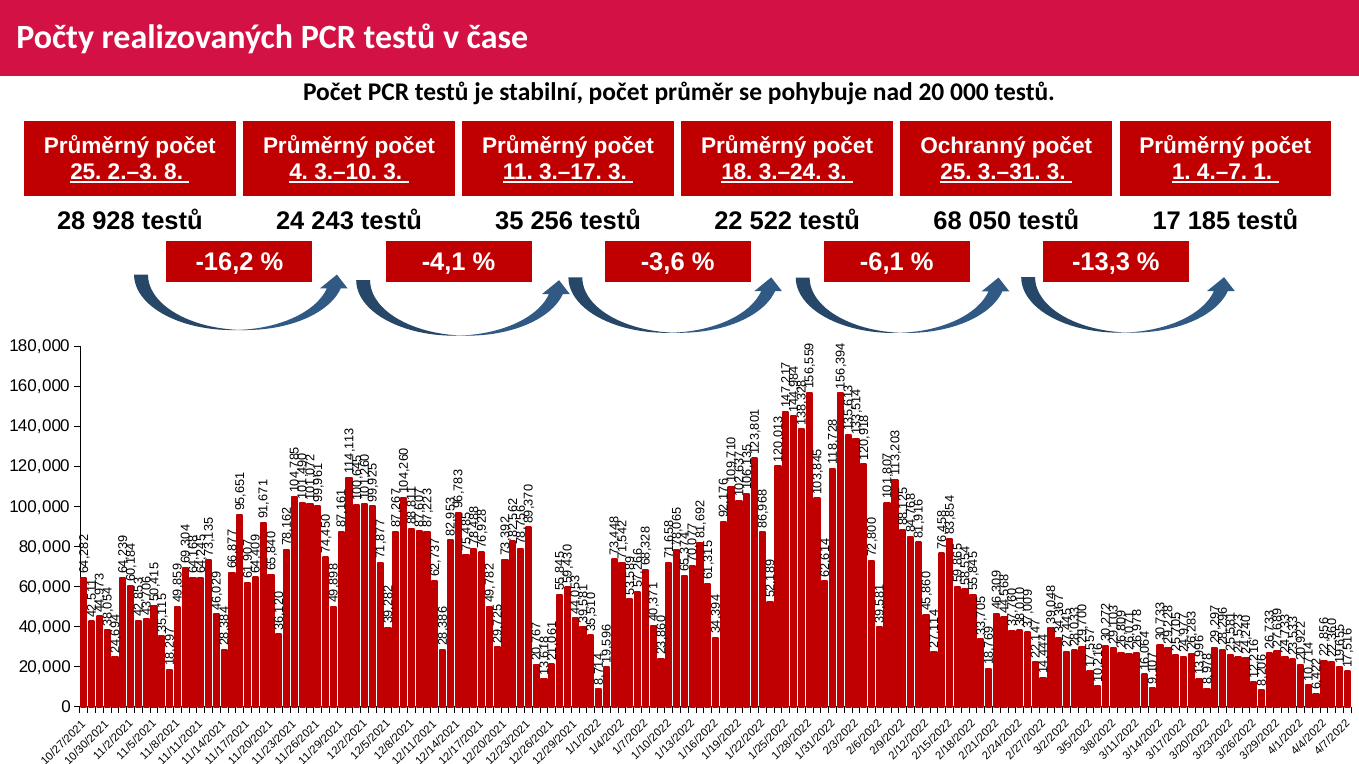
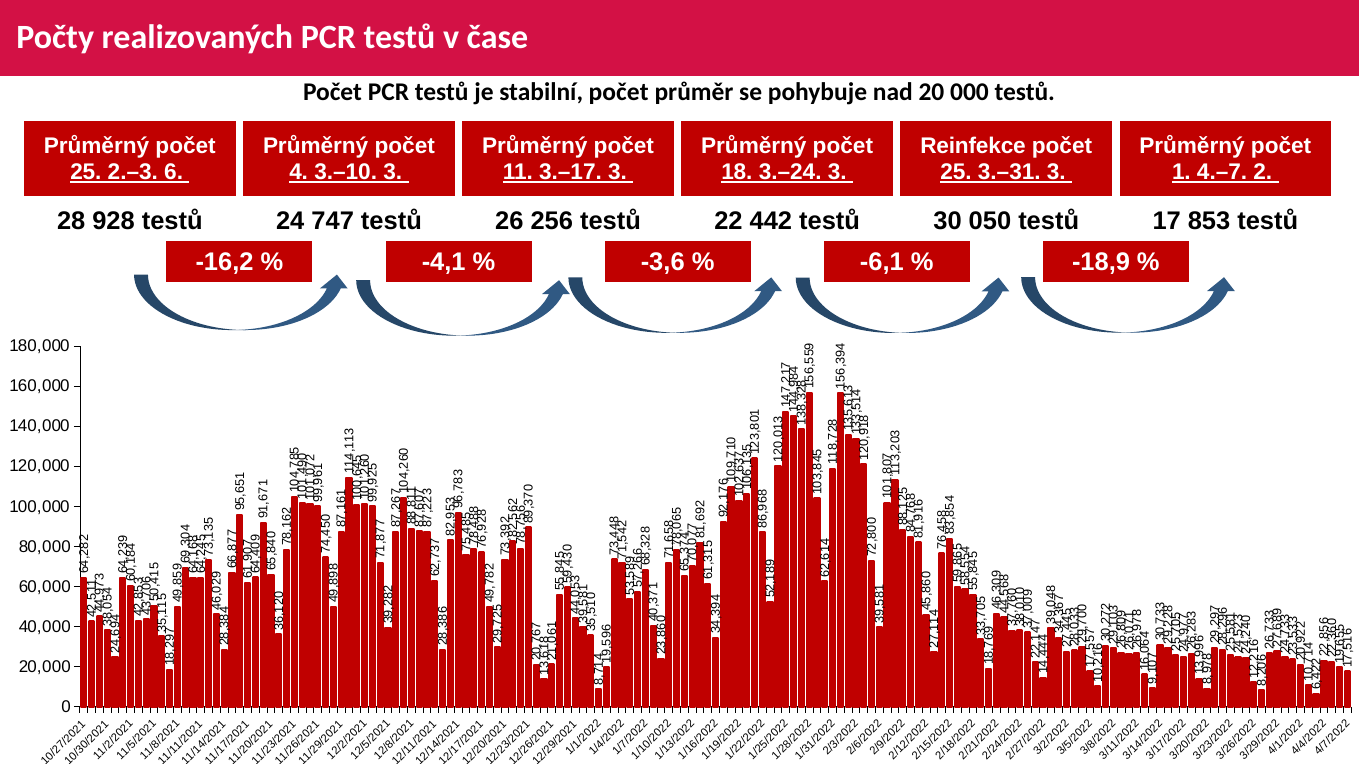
Ochranný: Ochranný -> Reinfekce (973, 146)
2.–3 8: 8 -> 6 (174, 172)
4.–7 1: 1 -> 2 (1263, 172)
243: 243 -> 747 (333, 221)
35: 35 -> 26 (509, 221)
522: 522 -> 442 (771, 221)
68: 68 -> 30 (948, 221)
185: 185 -> 853 (1209, 221)
-13,3: -13,3 -> -18,9 (1101, 262)
